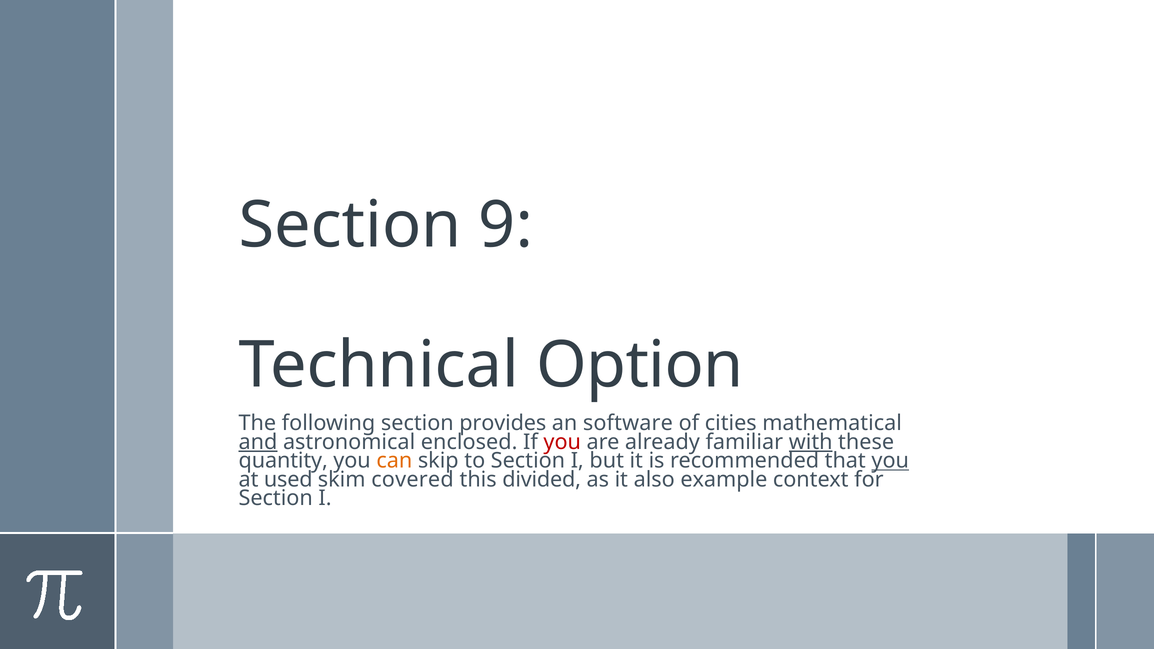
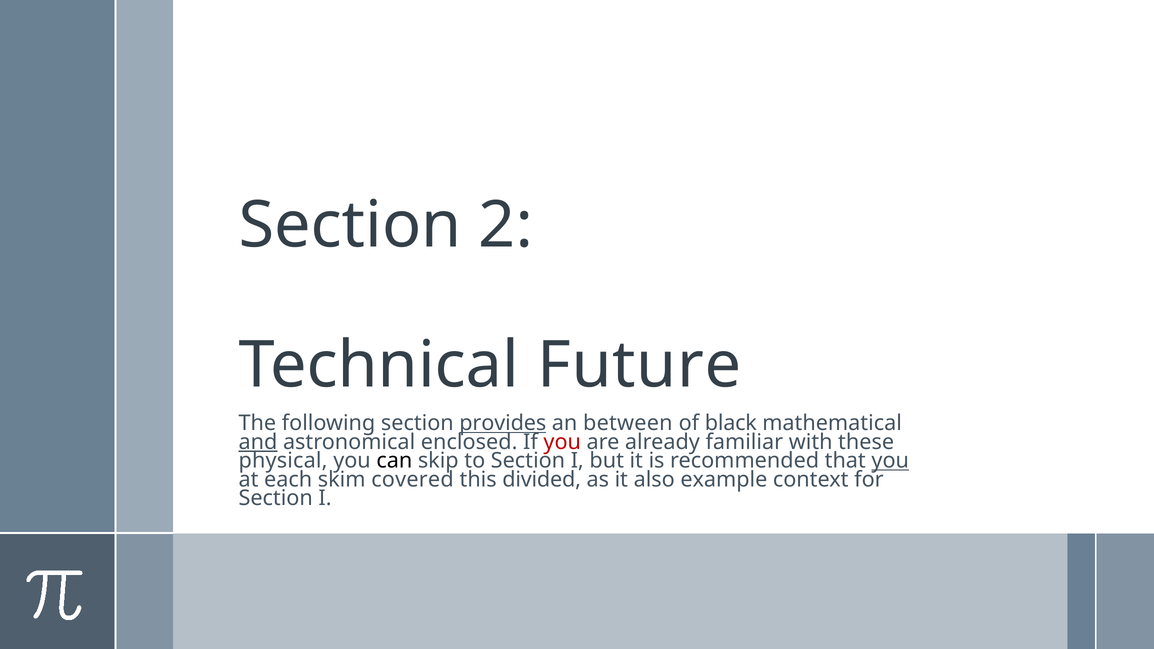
9: 9 -> 2 (506, 225)
Option: Option -> Future (639, 365)
provides underline: none -> present (503, 423)
software: software -> between (628, 423)
cities: cities -> black (731, 423)
with underline: present -> none (811, 442)
quantity: quantity -> physical (283, 461)
can colour: orange -> black (394, 461)
used: used -> each (288, 480)
